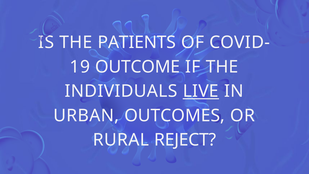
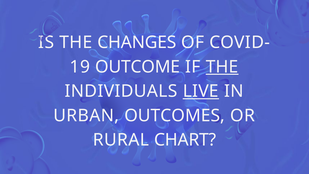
PATIENTS: PATIENTS -> CHANGES (137, 42)
THE underline: none -> present (222, 67)
REJECT: REJECT -> CHART (185, 140)
